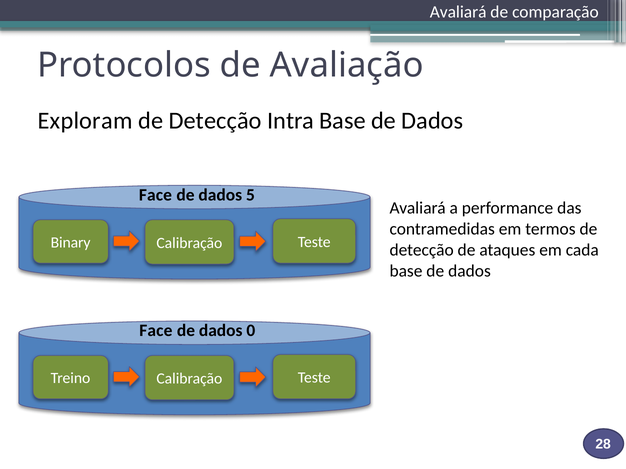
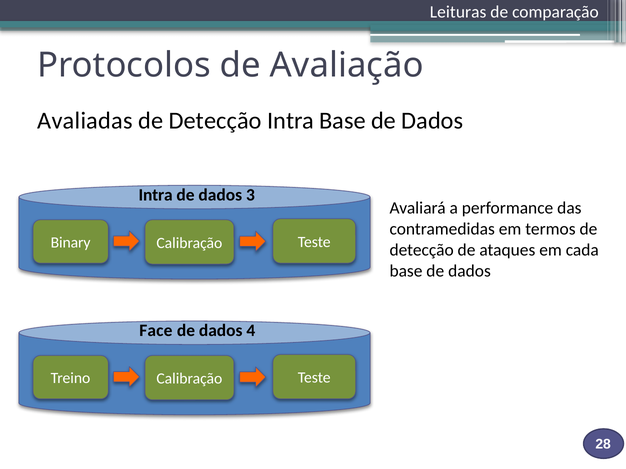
Avaliará: Avaliará -> Leituras (458, 12)
Exploram: Exploram -> Avaliadas (85, 121)
Face: Face -> Intra (156, 195)
5: 5 -> 3 (250, 195)
0: 0 -> 4 (251, 331)
